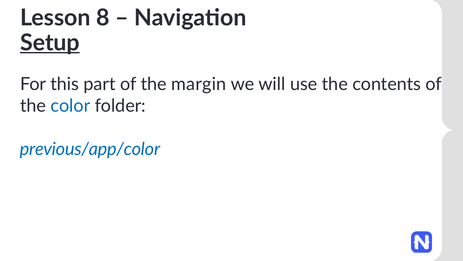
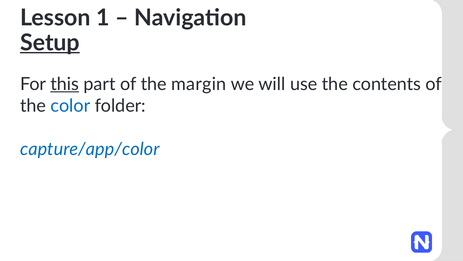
8: 8 -> 1 (103, 18)
this underline: none -> present (65, 84)
previous/app/color: previous/app/color -> capture/app/color (90, 149)
